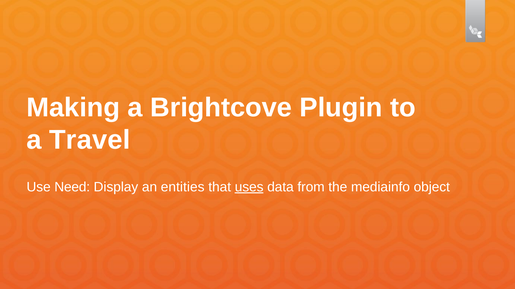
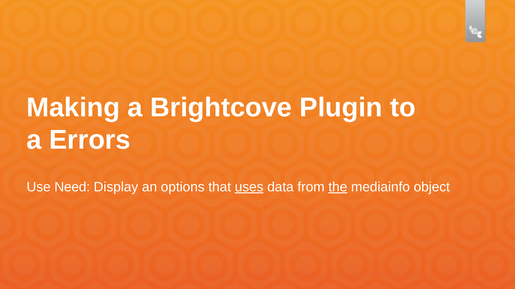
Travel: Travel -> Errors (90, 140)
entities: entities -> options (183, 187)
the underline: none -> present (338, 187)
